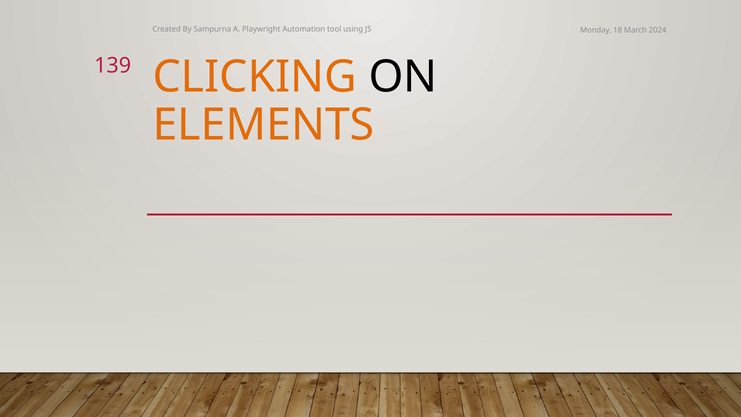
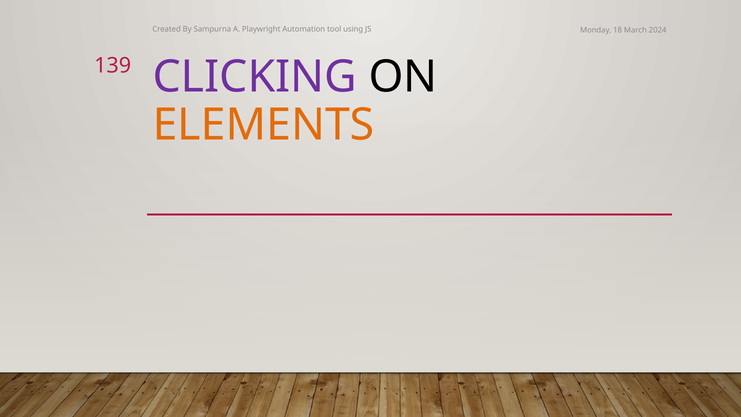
CLICKING colour: orange -> purple (255, 77)
